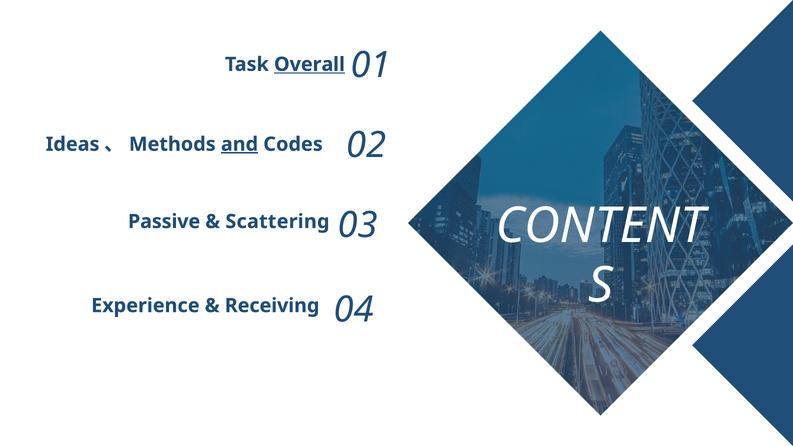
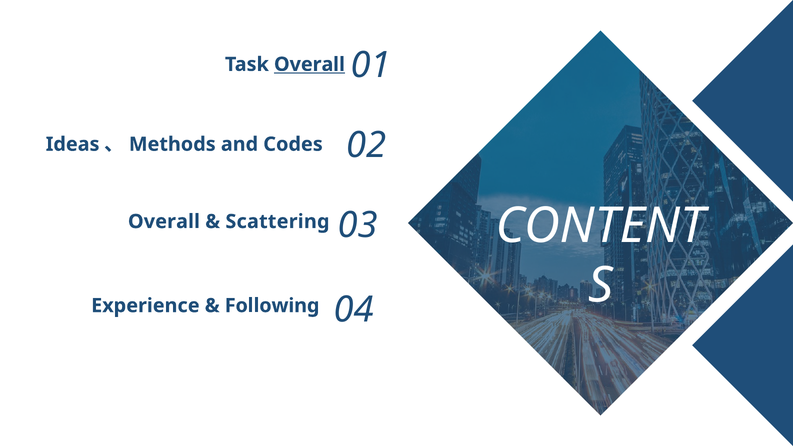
and underline: present -> none (239, 144)
Passive: Passive -> Overall (164, 222)
Receiving: Receiving -> Following (272, 306)
